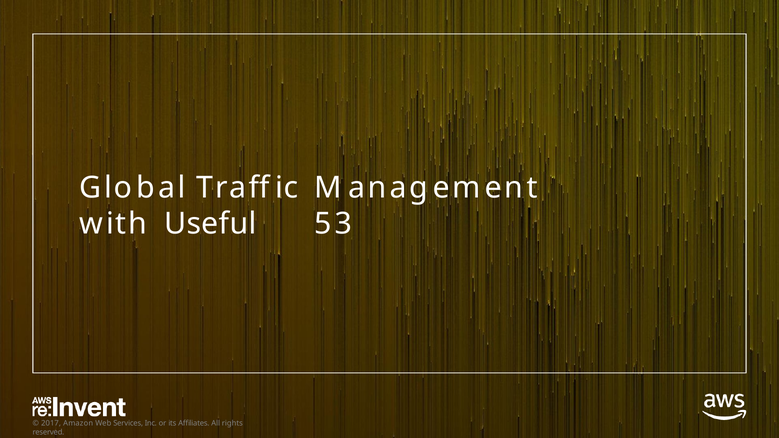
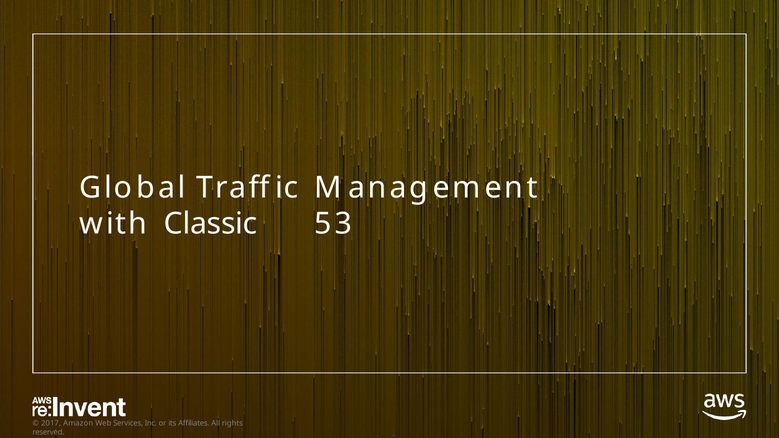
Useful: Useful -> Classic (211, 224)
